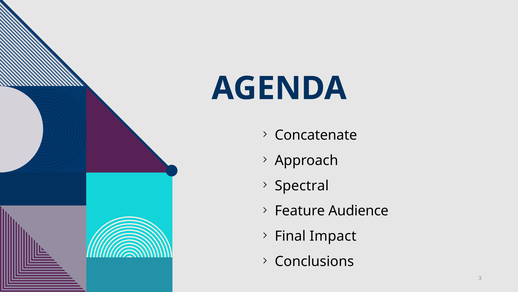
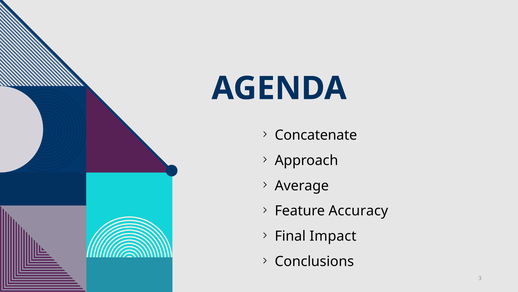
Spectral: Spectral -> Average (302, 185)
Audience: Audience -> Accuracy (358, 211)
